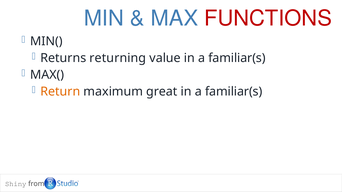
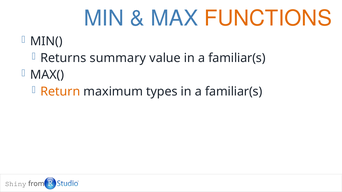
FUNCTIONS colour: red -> orange (268, 18)
returning: returning -> summary (118, 58)
great: great -> types (162, 92)
